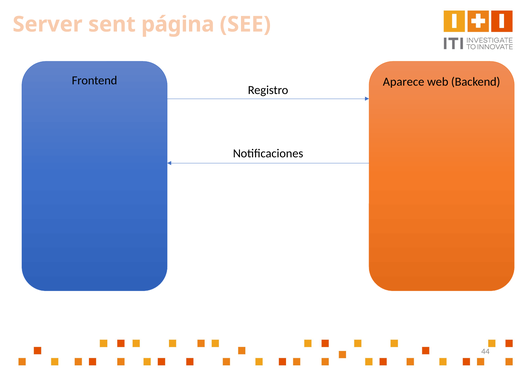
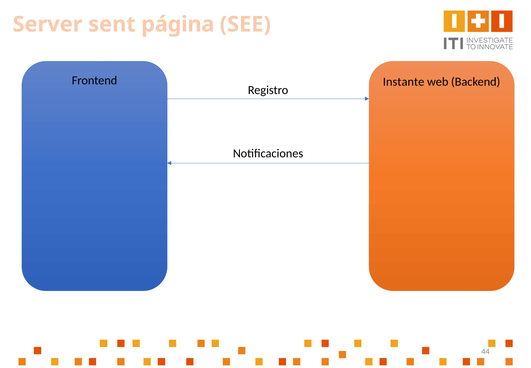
Aparece: Aparece -> Instante (404, 82)
